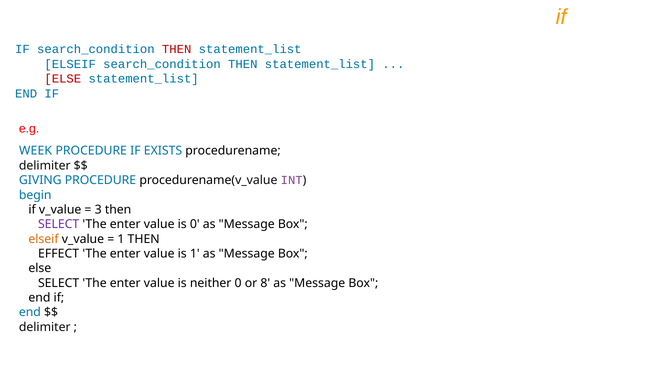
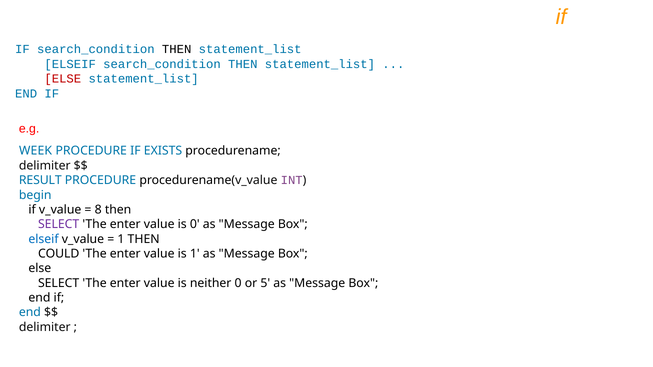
THEN colour: red -> black (177, 49)
GIVING: GIVING -> RESULT (40, 180)
3: 3 -> 8 (98, 210)
elseif colour: orange -> blue (44, 239)
EFFECT: EFFECT -> COULD (59, 254)
8: 8 -> 5 (265, 283)
